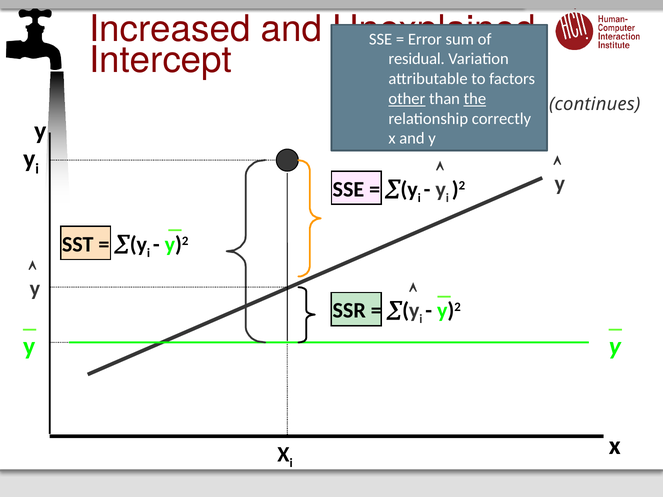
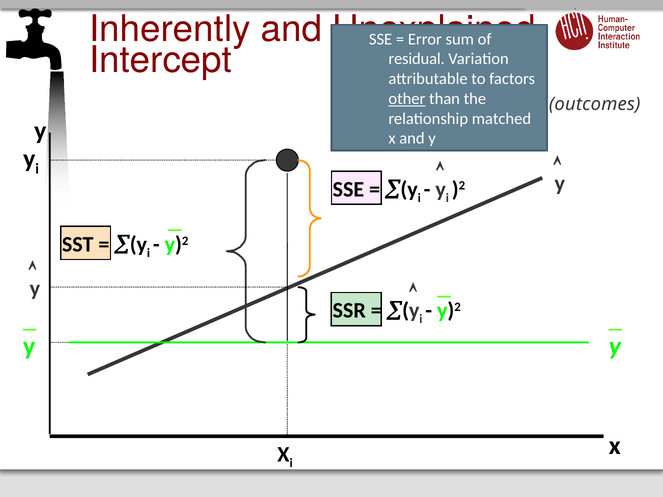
Increased: Increased -> Inherently (170, 29)
the underline: present -> none (475, 99)
continues: continues -> outcomes (595, 104)
correctly: correctly -> matched (501, 119)
